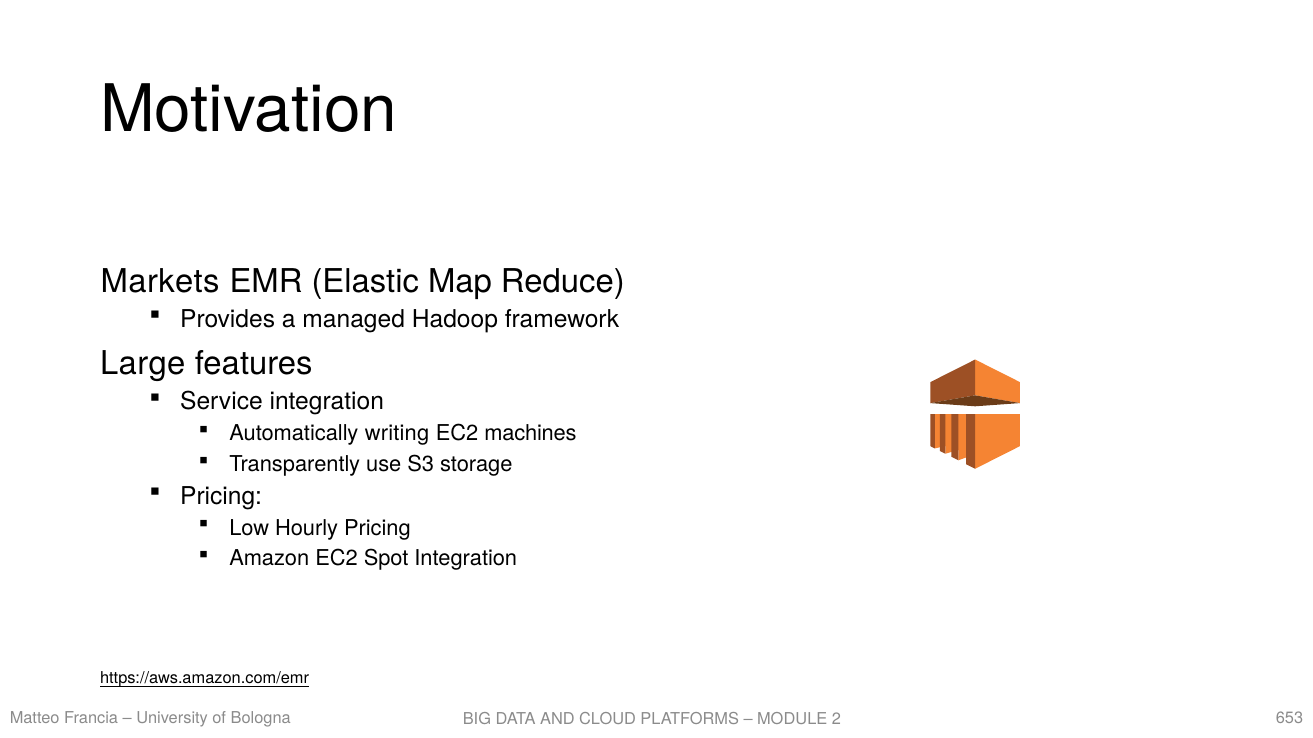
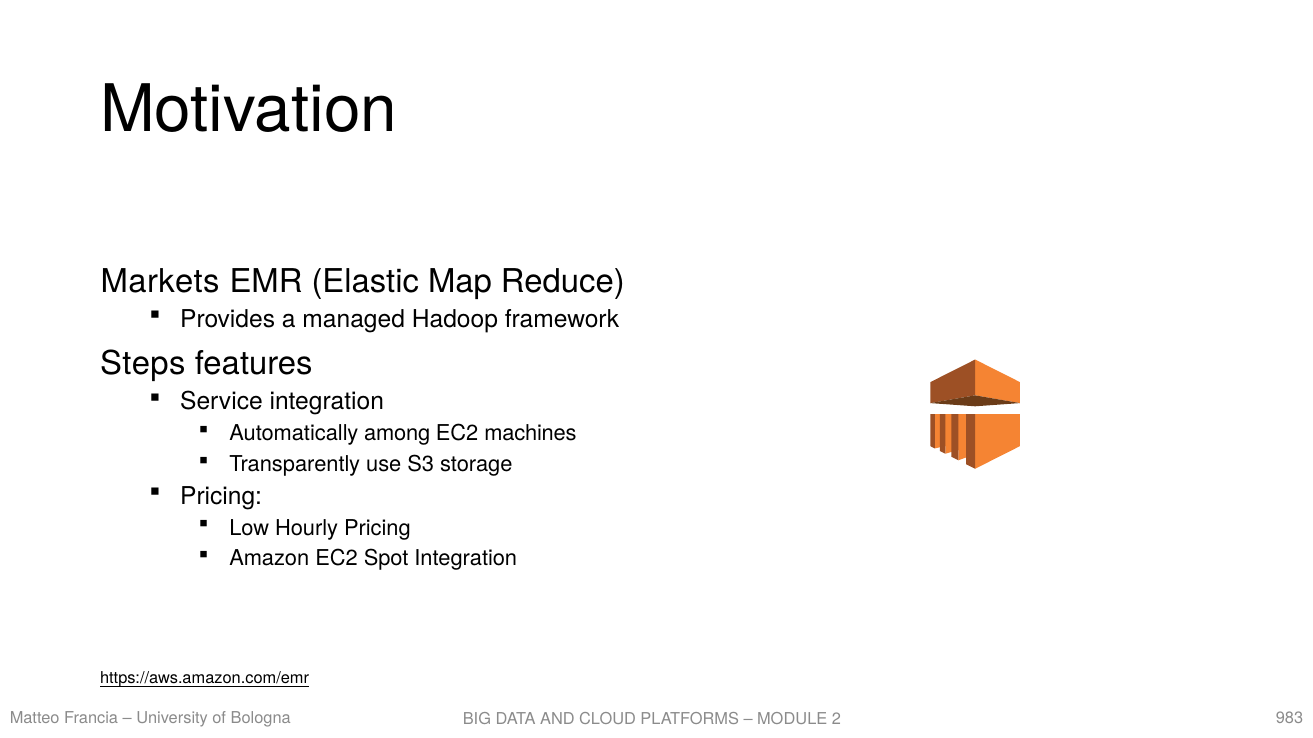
Large: Large -> Steps (143, 364)
writing: writing -> among (397, 434)
653: 653 -> 983 (1290, 718)
